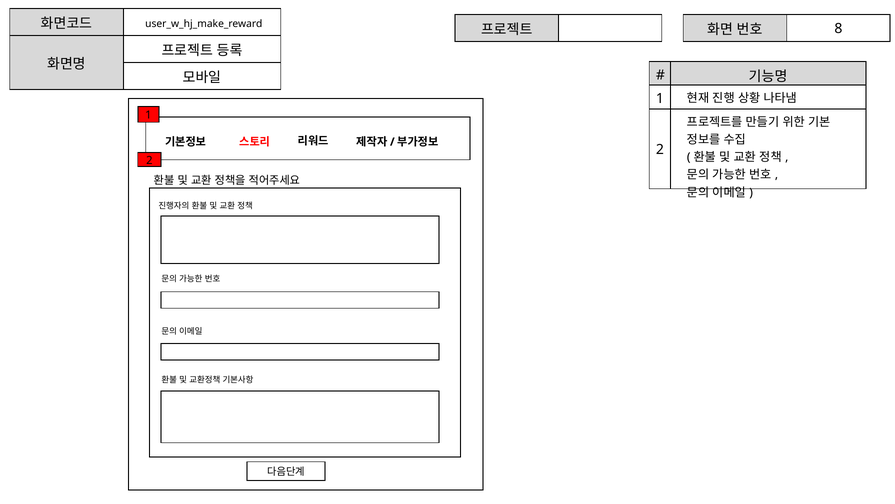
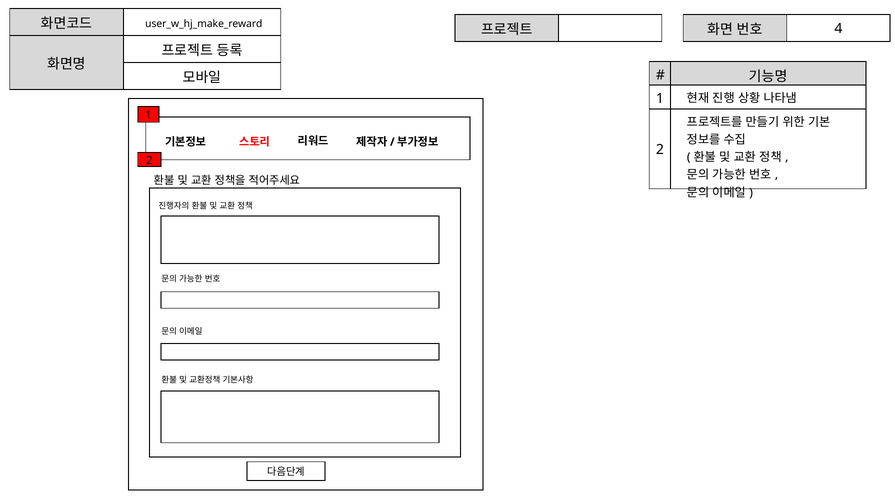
8: 8 -> 4 (838, 29)
